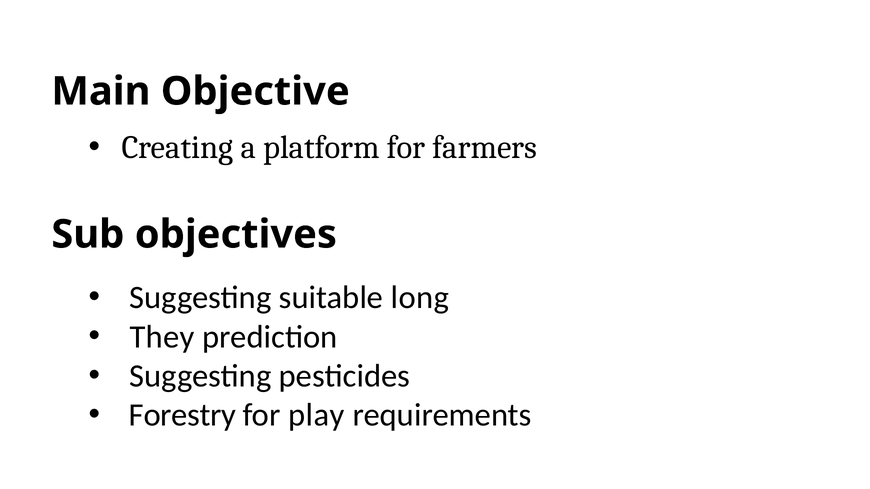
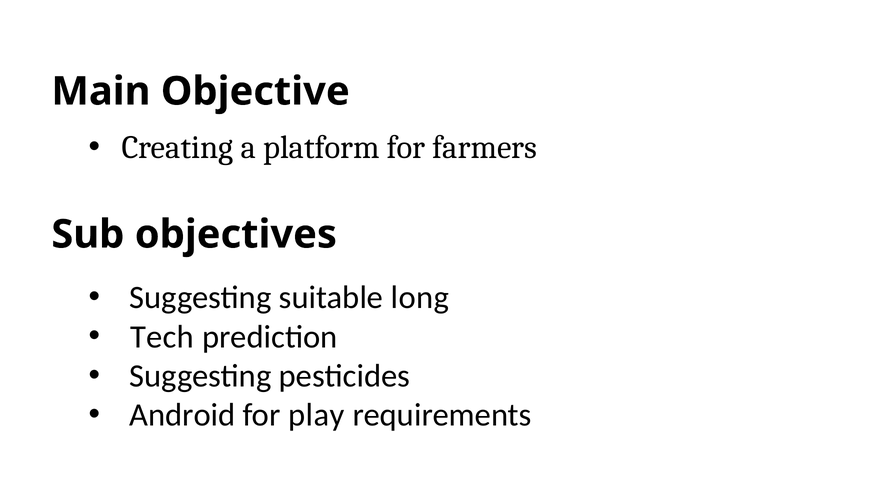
They: They -> Tech (162, 337)
Forestry: Forestry -> Android (182, 415)
